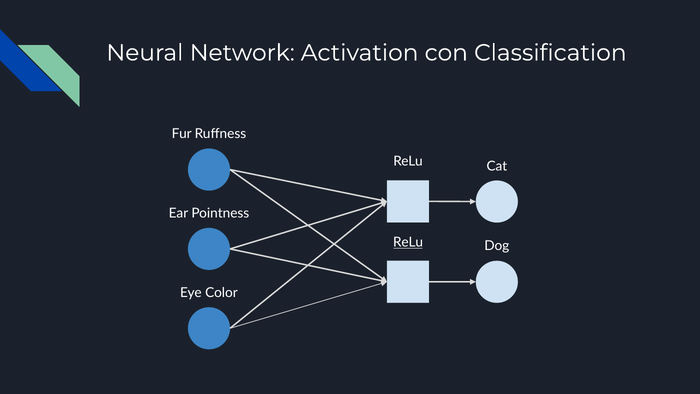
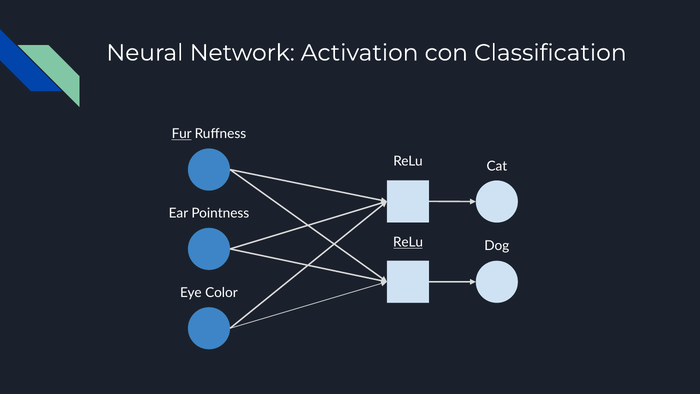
Fur underline: none -> present (182, 134)
